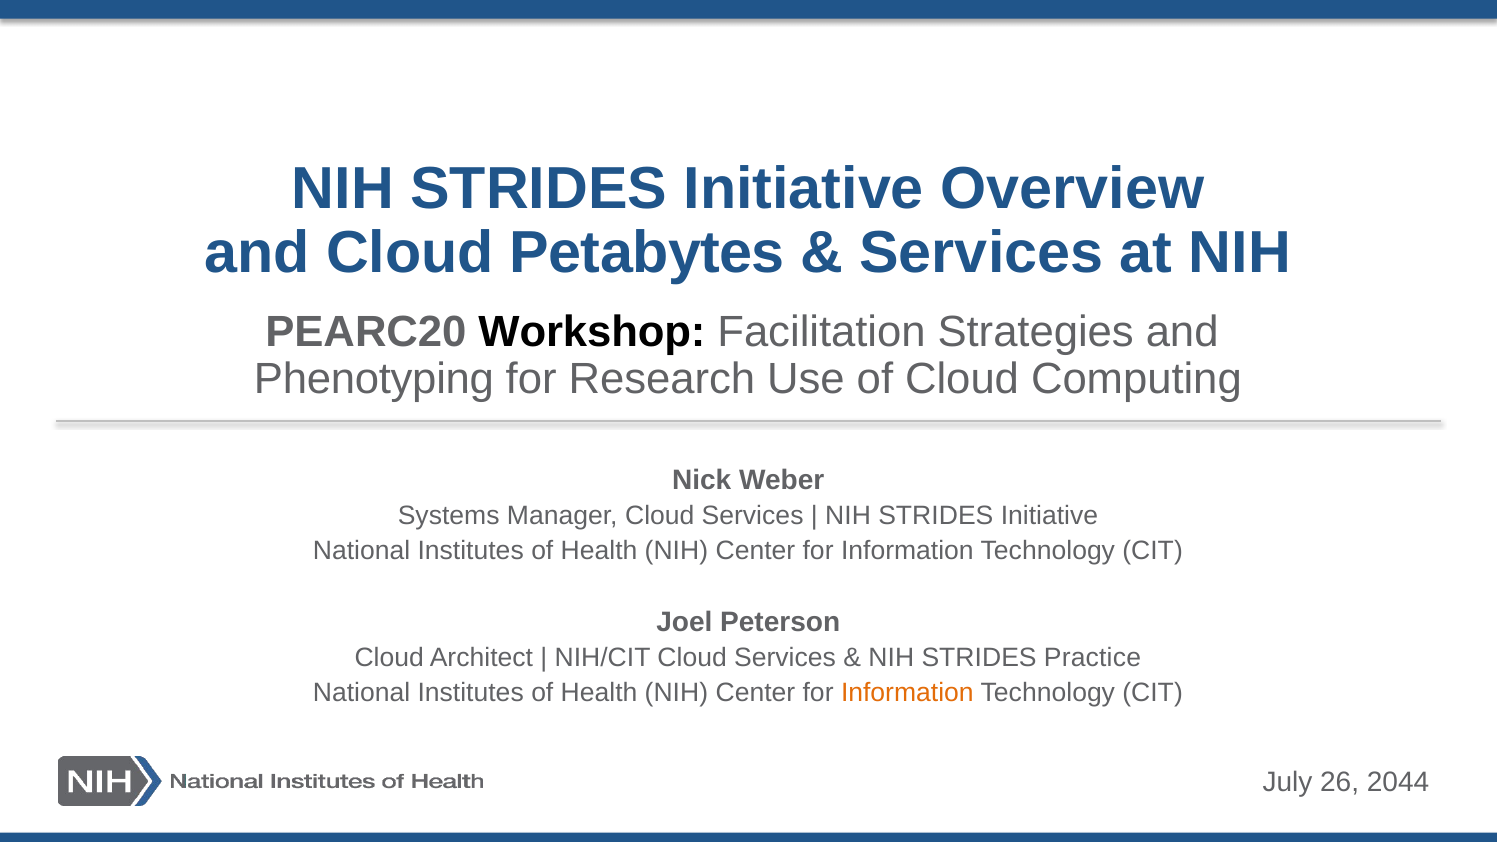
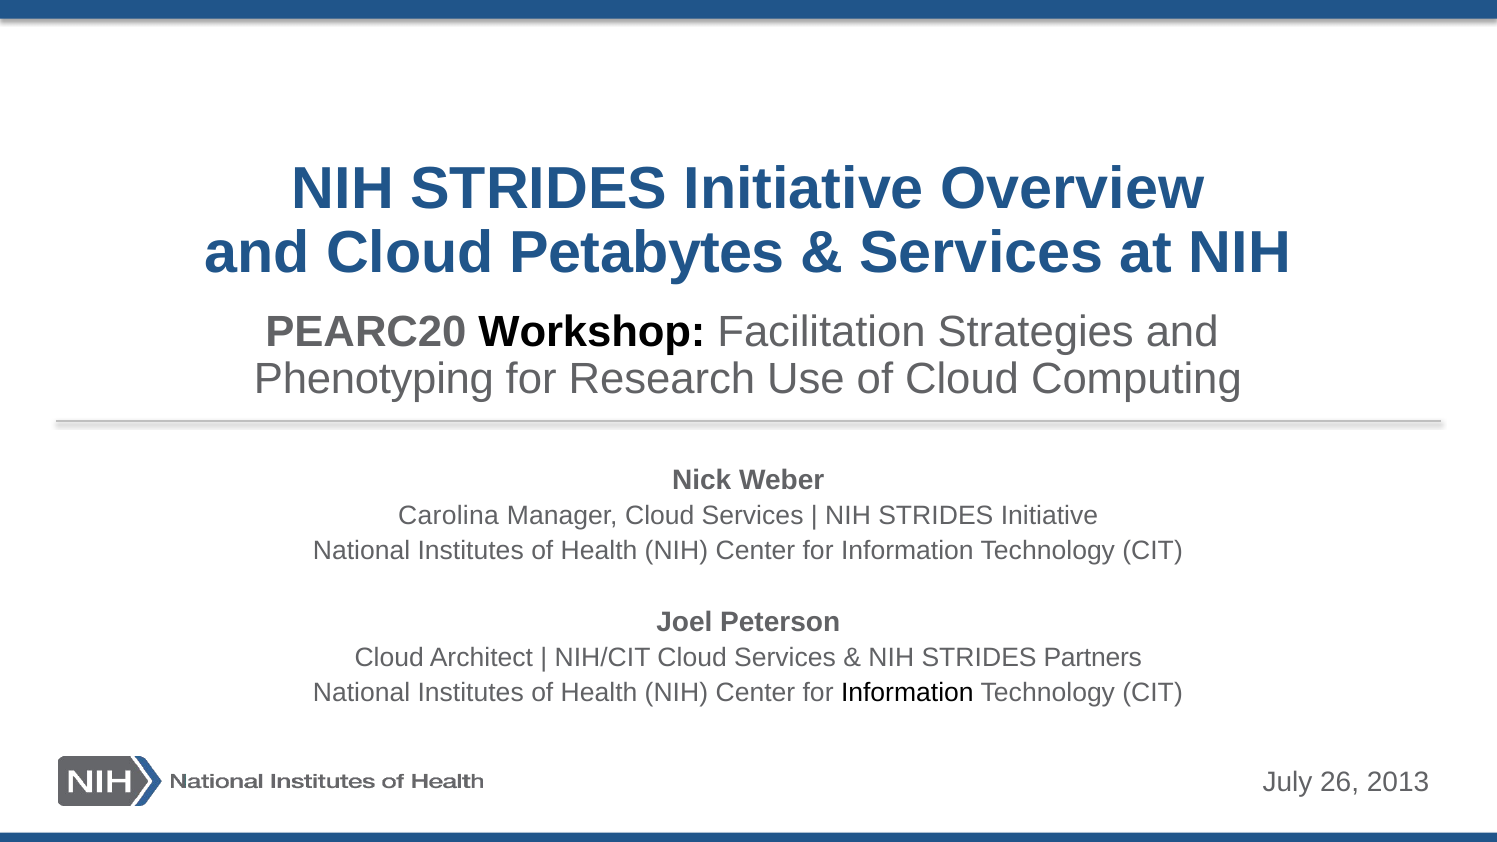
Systems: Systems -> Carolina (449, 516)
Practice: Practice -> Partners (1093, 658)
Information colour: orange -> black (907, 693)
2044: 2044 -> 2013 (1398, 782)
